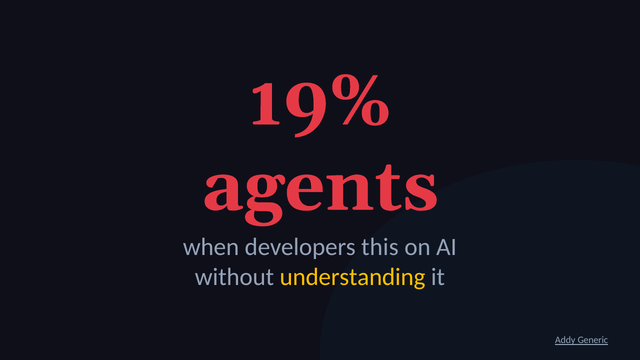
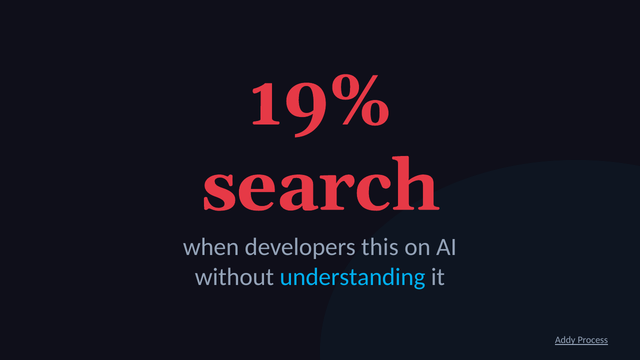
agents: agents -> search (320, 186)
understanding colour: yellow -> light blue (353, 277)
Generic: Generic -> Process (593, 340)
